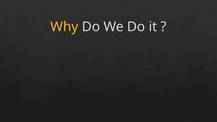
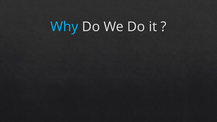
Why colour: yellow -> light blue (64, 27)
